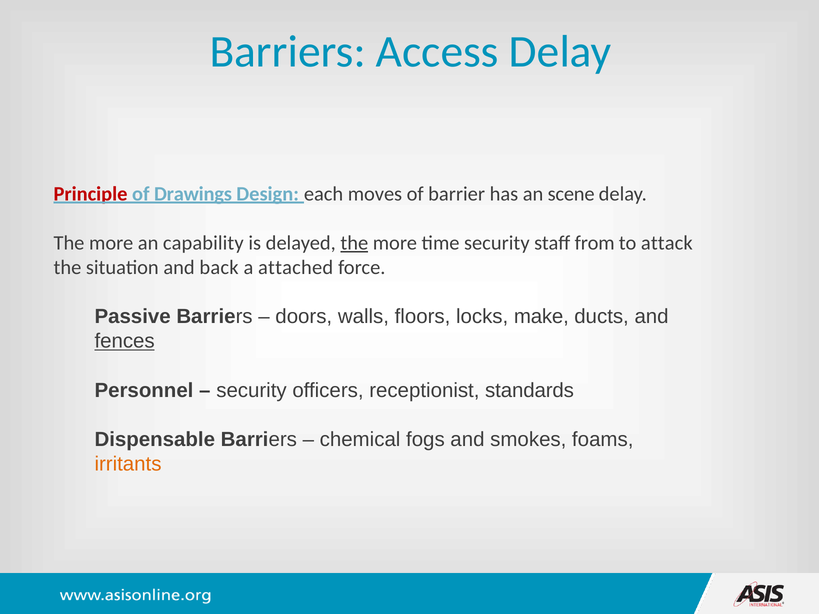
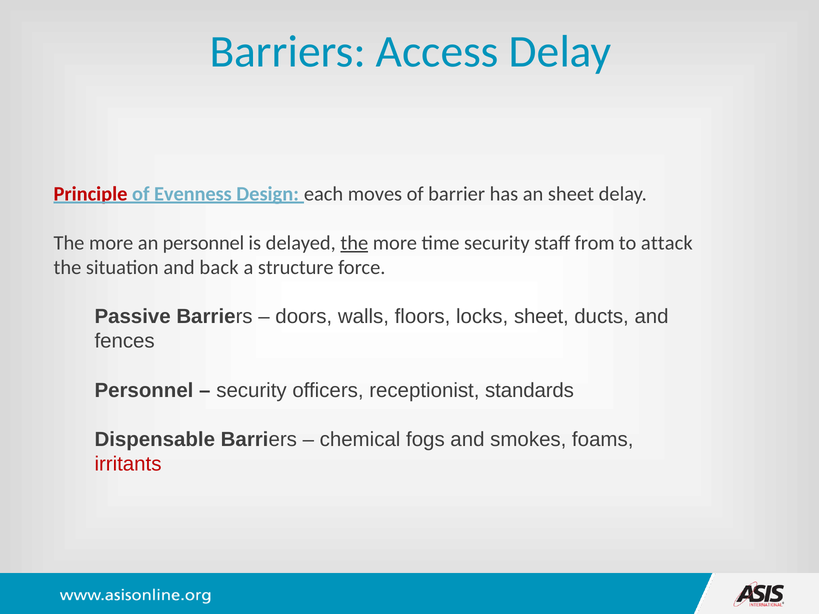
Drawings: Drawings -> Evenness (193, 194)
an scene: scene -> sheet (571, 194)
an capability: capability -> personnel (203, 243)
attached: attached -> structure (296, 268)
locks make: make -> sheet (541, 317)
fences underline: present -> none (125, 341)
irritants colour: orange -> red (128, 464)
